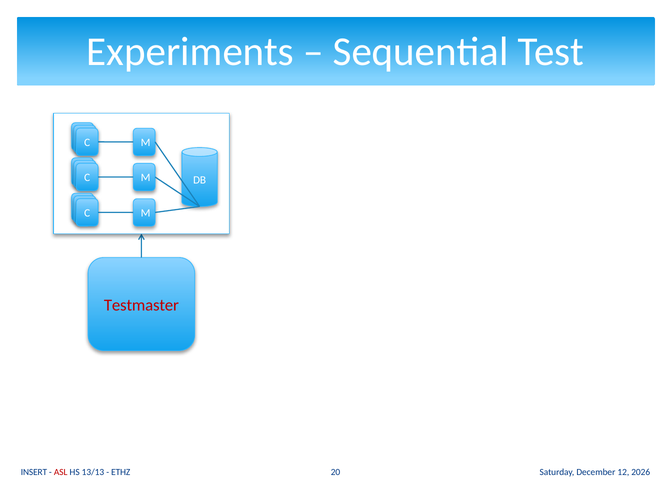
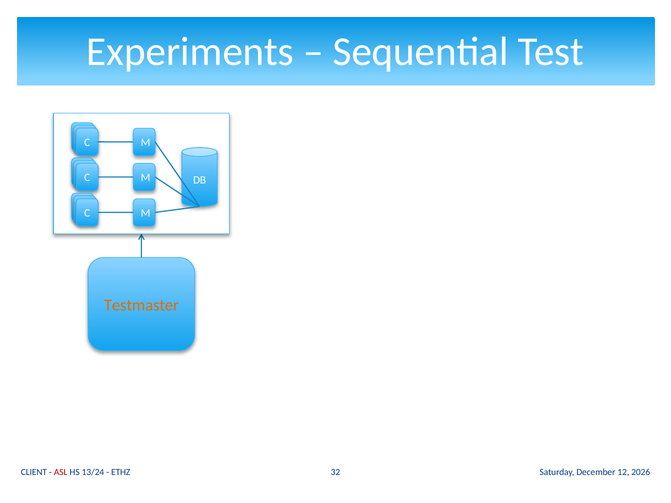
Testmaster colour: red -> orange (141, 305)
INSERT: INSERT -> CLIENT (34, 473)
13/13: 13/13 -> 13/24 (93, 473)
20: 20 -> 32 (335, 473)
